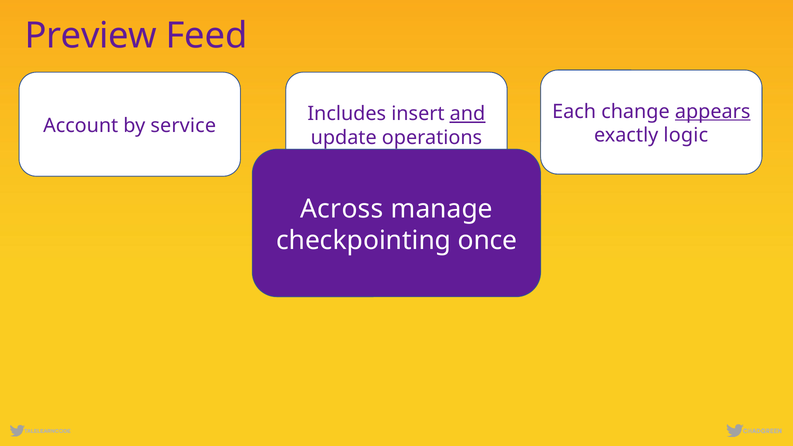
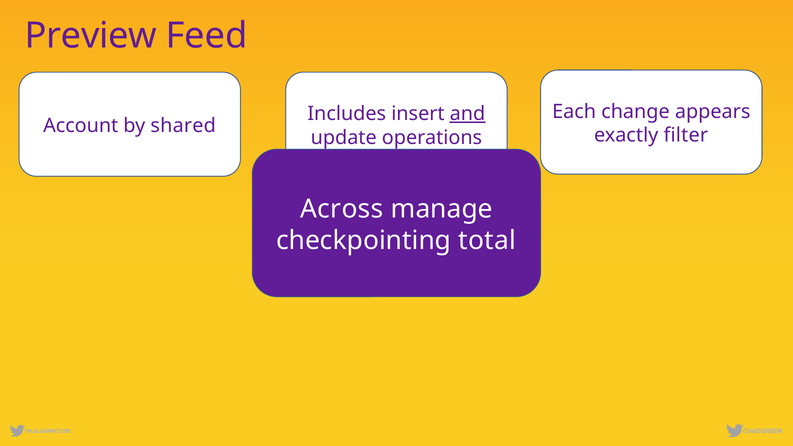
appears underline: present -> none (713, 112)
service: service -> shared (183, 126)
logic: logic -> filter (686, 135)
once: once -> total (487, 241)
